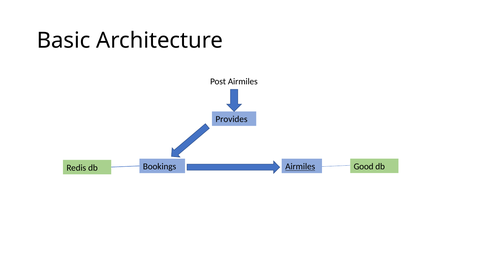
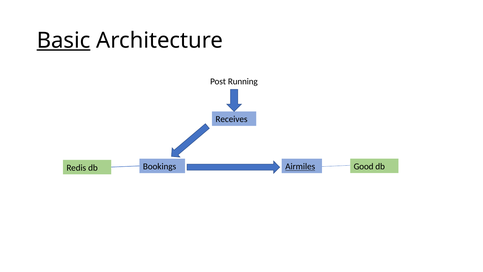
Basic underline: none -> present (64, 41)
Post Airmiles: Airmiles -> Running (243, 81)
Provides: Provides -> Receives (232, 119)
